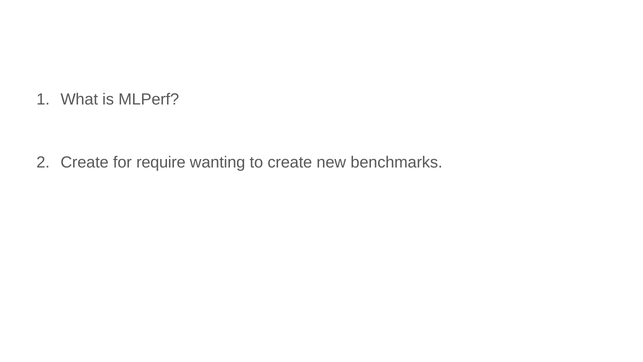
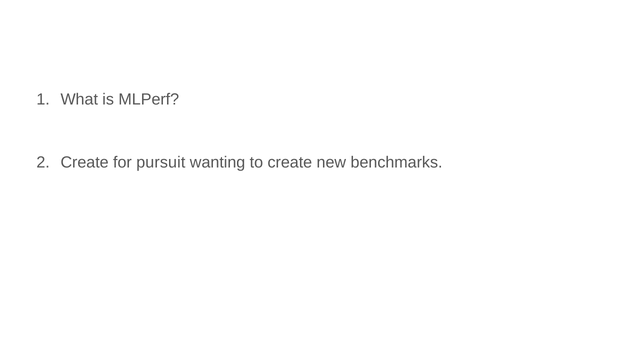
require: require -> pursuit (161, 162)
